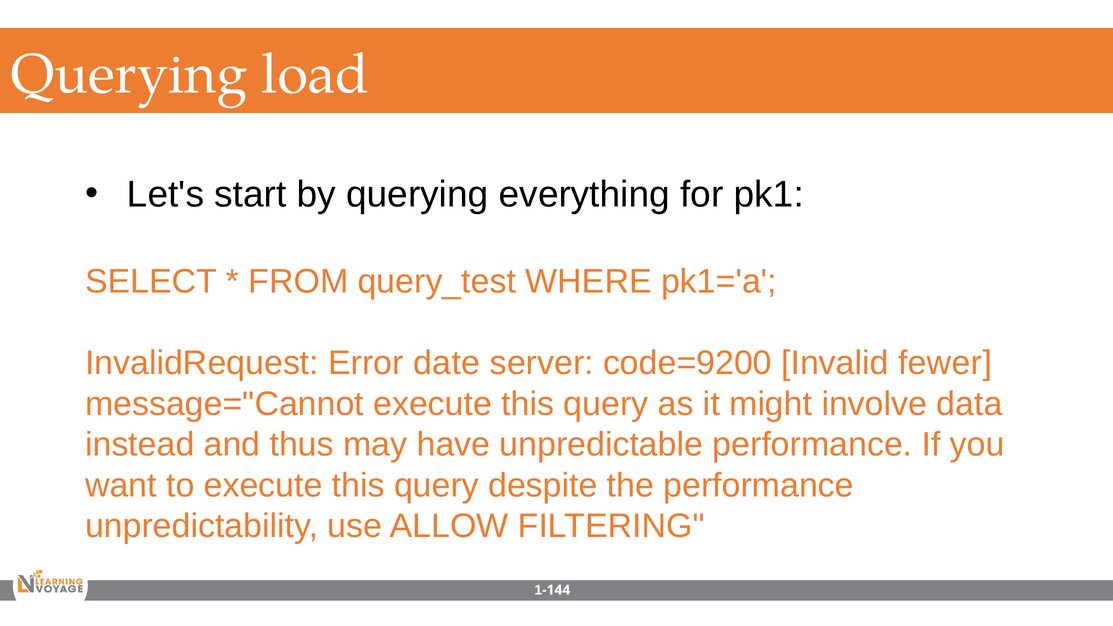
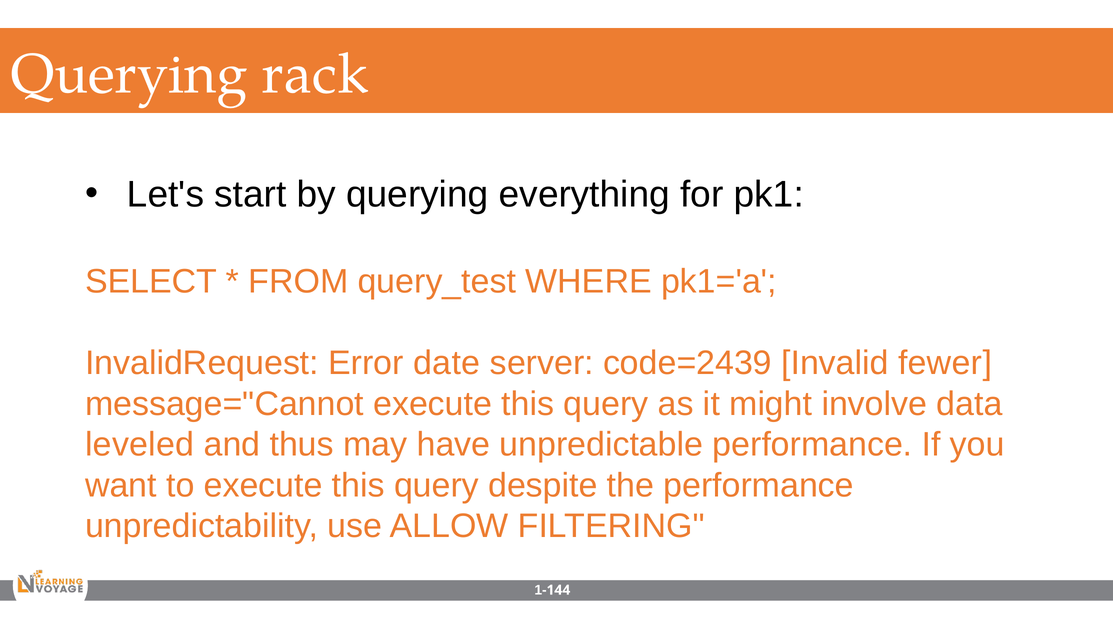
load: load -> rack (315, 74)
code=9200: code=9200 -> code=2439 (687, 363)
instead: instead -> leveled (140, 445)
